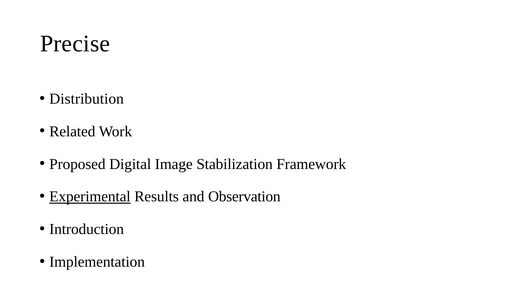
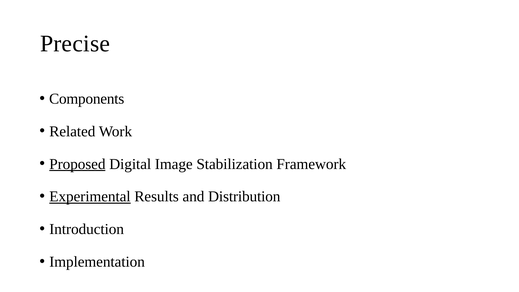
Distribution: Distribution -> Components (87, 99)
Proposed underline: none -> present (77, 164)
Observation: Observation -> Distribution (244, 197)
